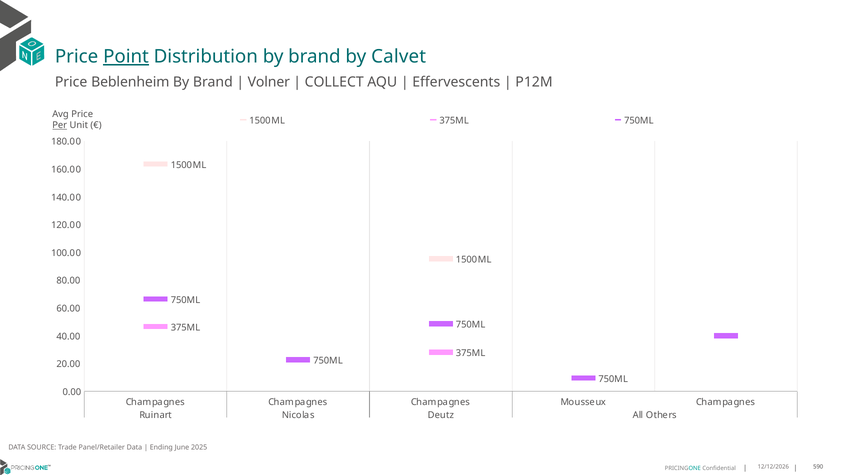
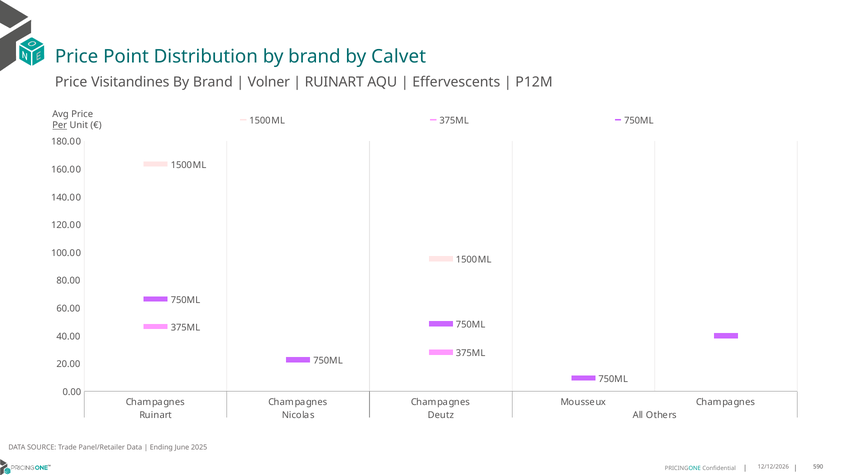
Point underline: present -> none (126, 57)
Beblenheim: Beblenheim -> Visitandines (130, 82)
COLLECT: COLLECT -> RUINART (334, 82)
